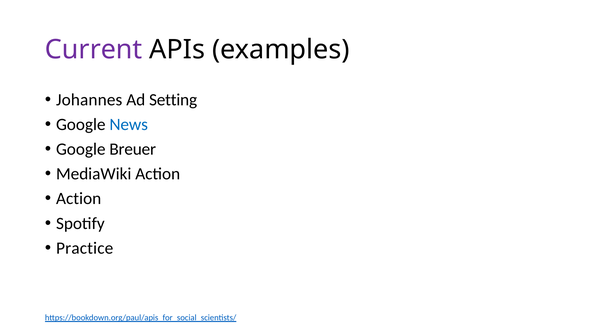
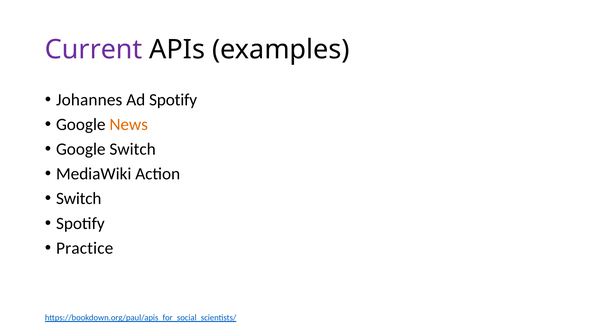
Ad Setting: Setting -> Spotify (173, 100)
News colour: blue -> orange (129, 124)
Google Breuer: Breuer -> Switch (133, 149)
Action: Action -> Switch (79, 199)
